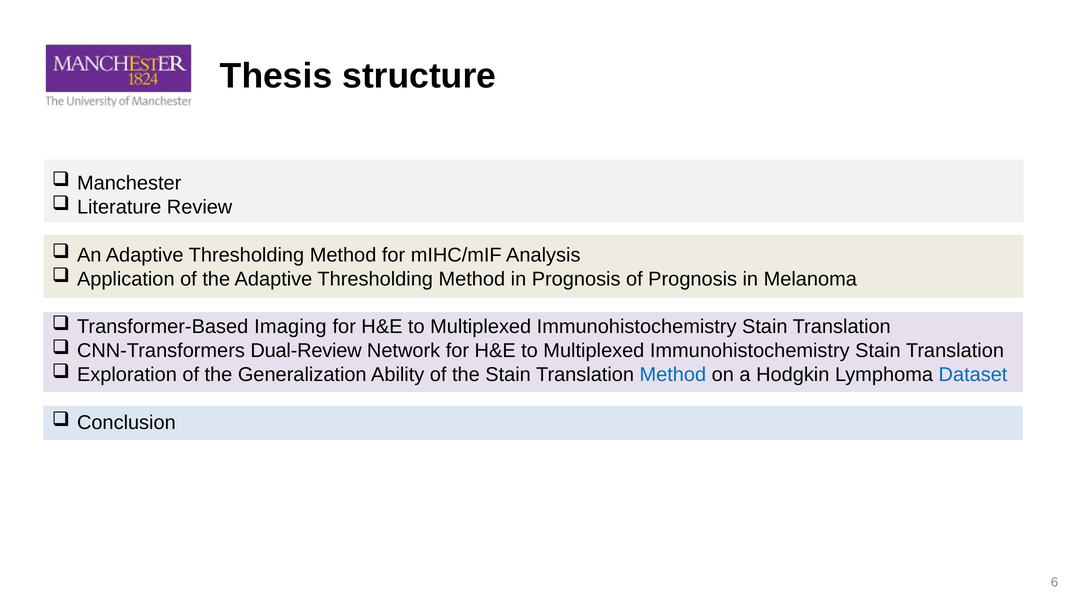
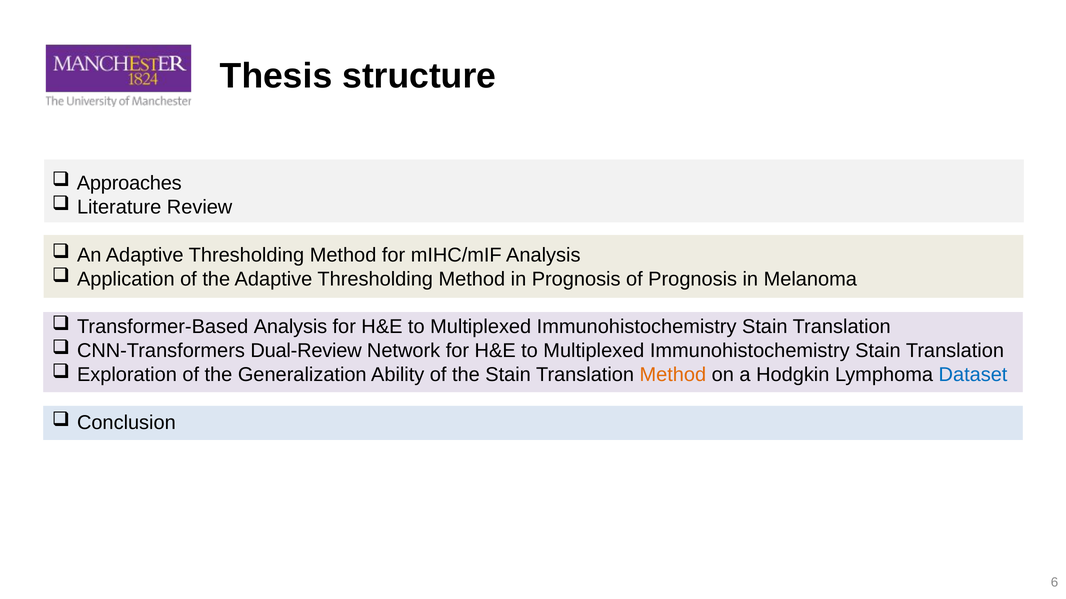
Manchester: Manchester -> Approaches (129, 183)
Transformer-Based Imaging: Imaging -> Analysis (291, 327)
Method colour: blue -> orange (673, 375)
